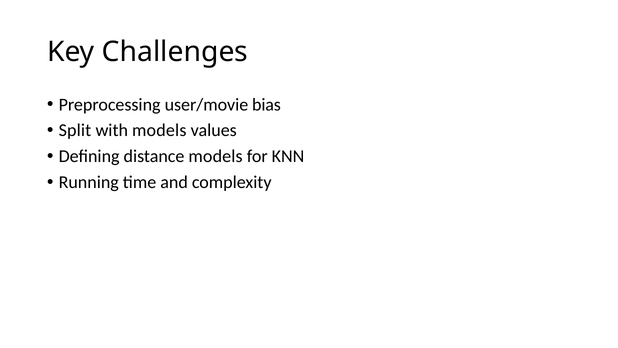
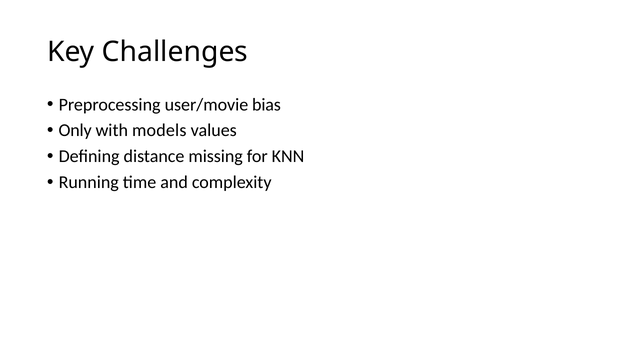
Split: Split -> Only (75, 130)
distance models: models -> missing (216, 156)
